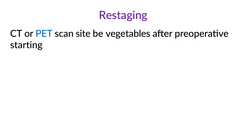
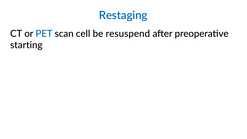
Restaging colour: purple -> blue (123, 15)
site: site -> cell (83, 34)
vegetables: vegetables -> resuspend (128, 34)
